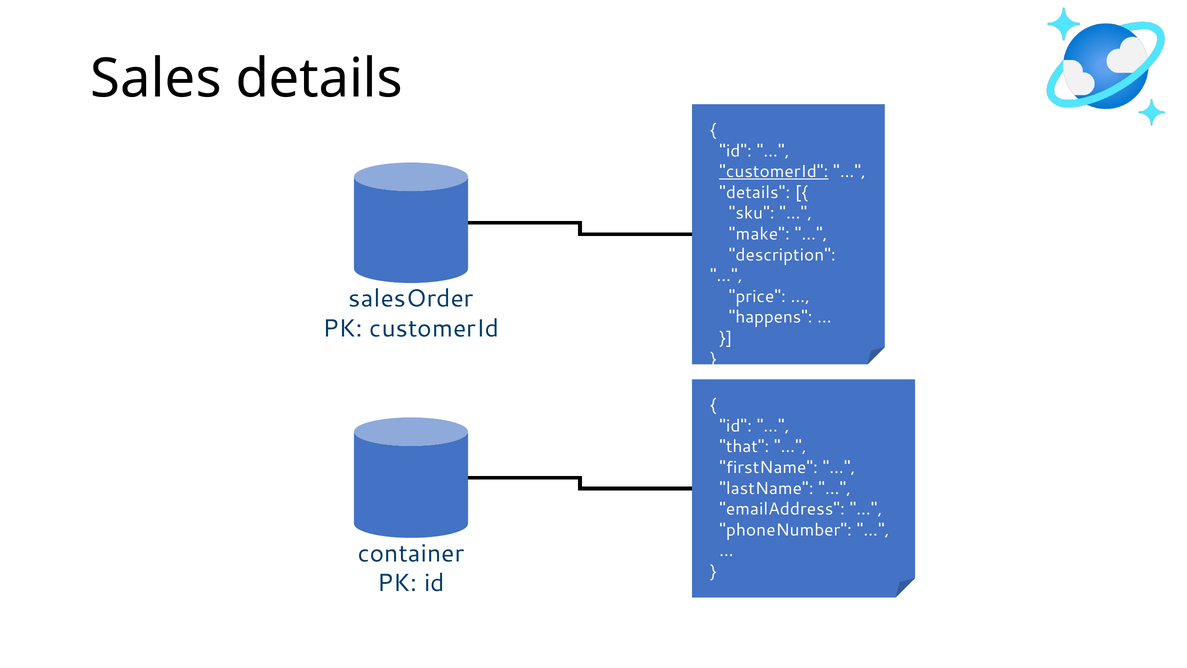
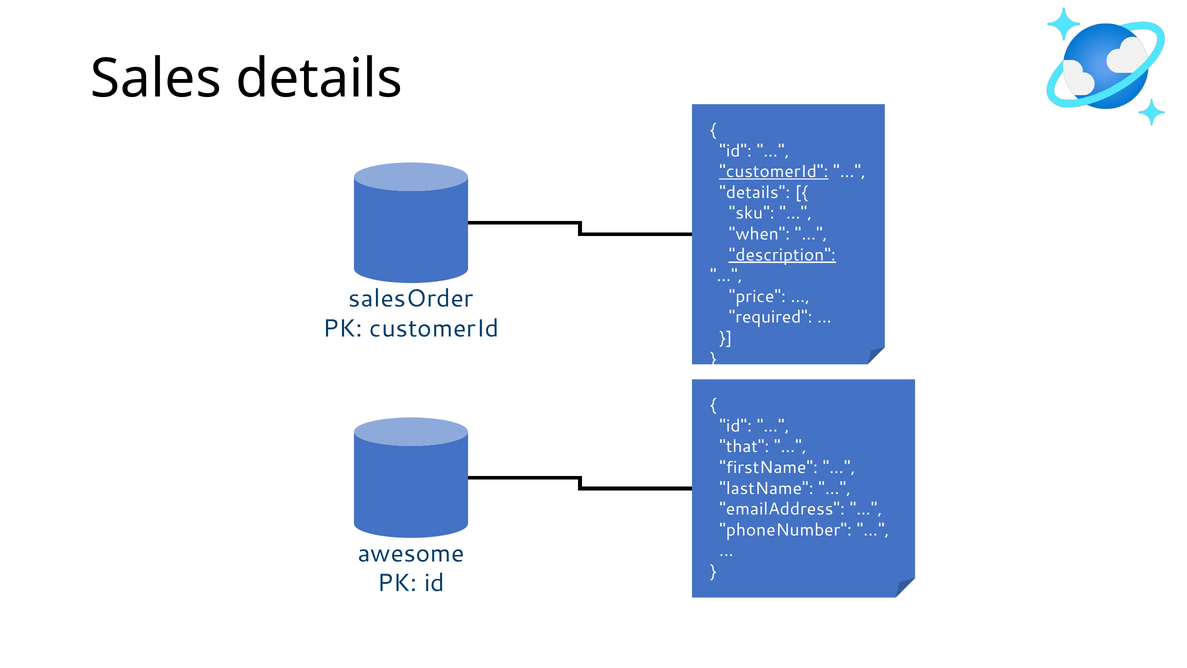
make: make -> when (759, 234)
description underline: none -> present (782, 255)
happens: happens -> required (771, 317)
container: container -> awesome (411, 553)
